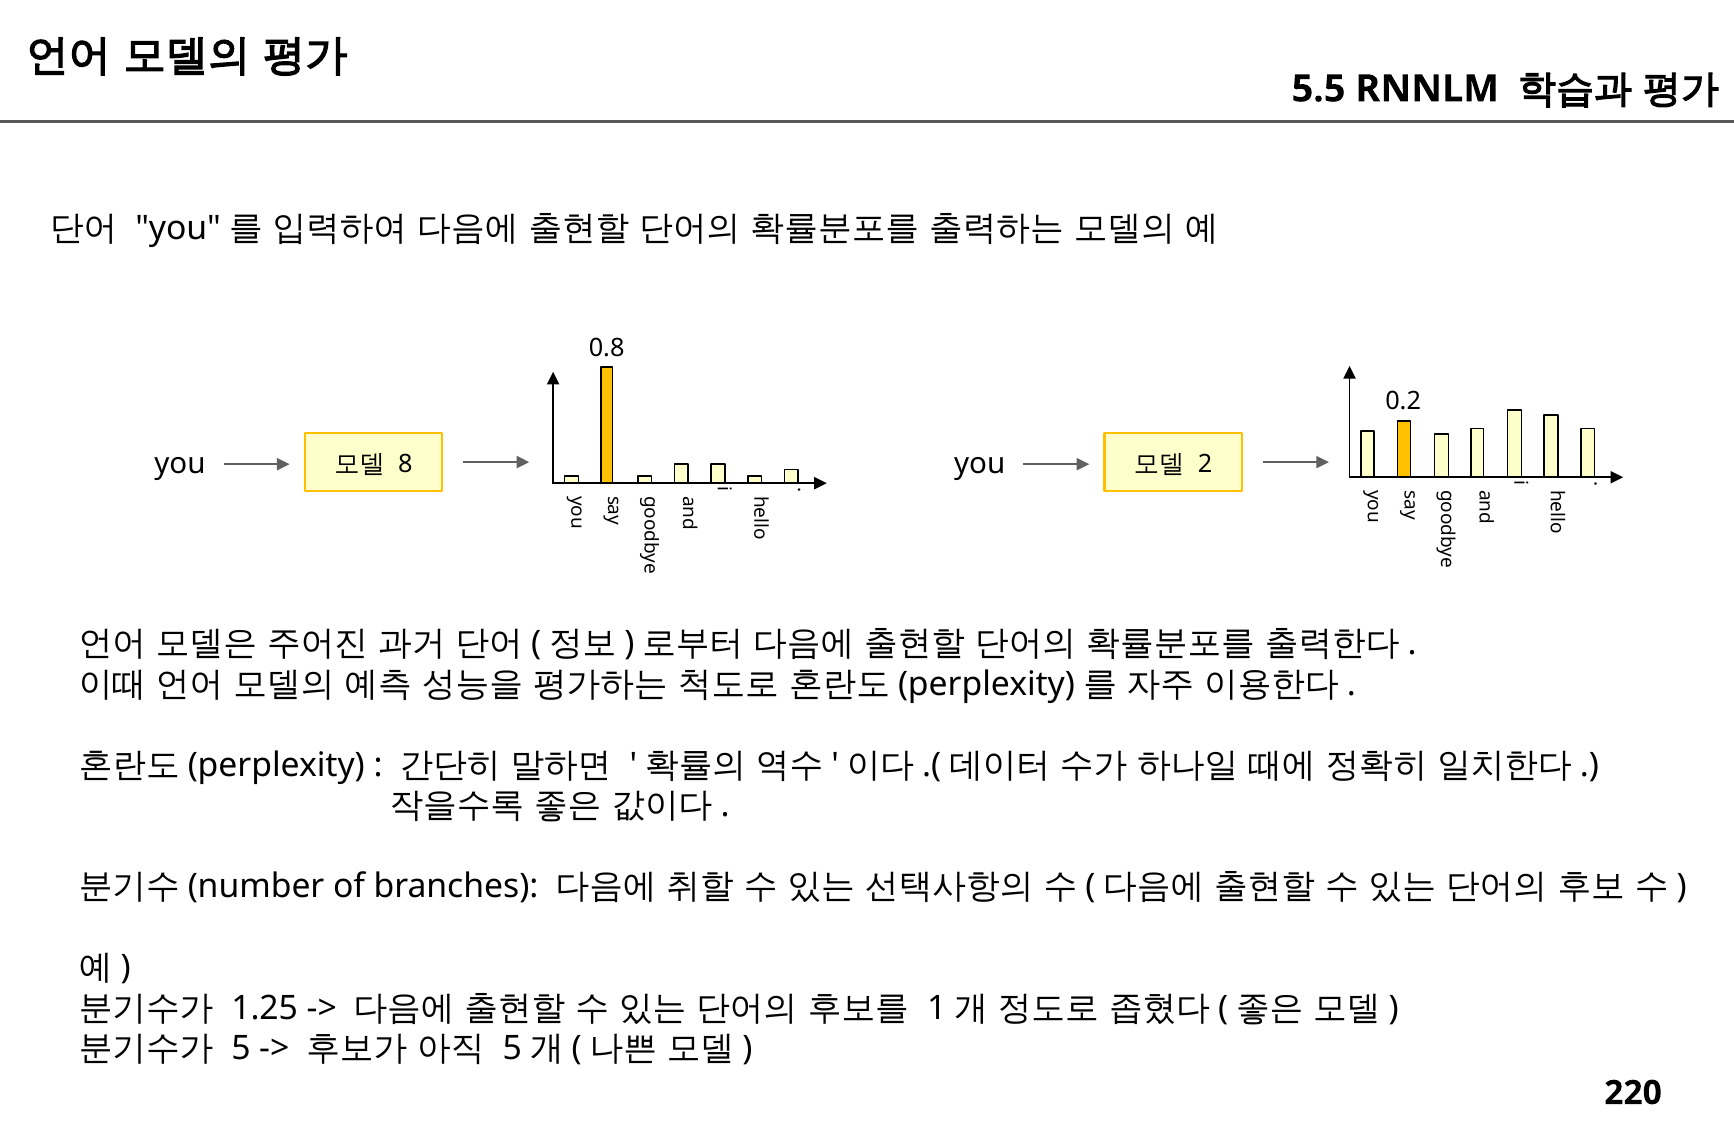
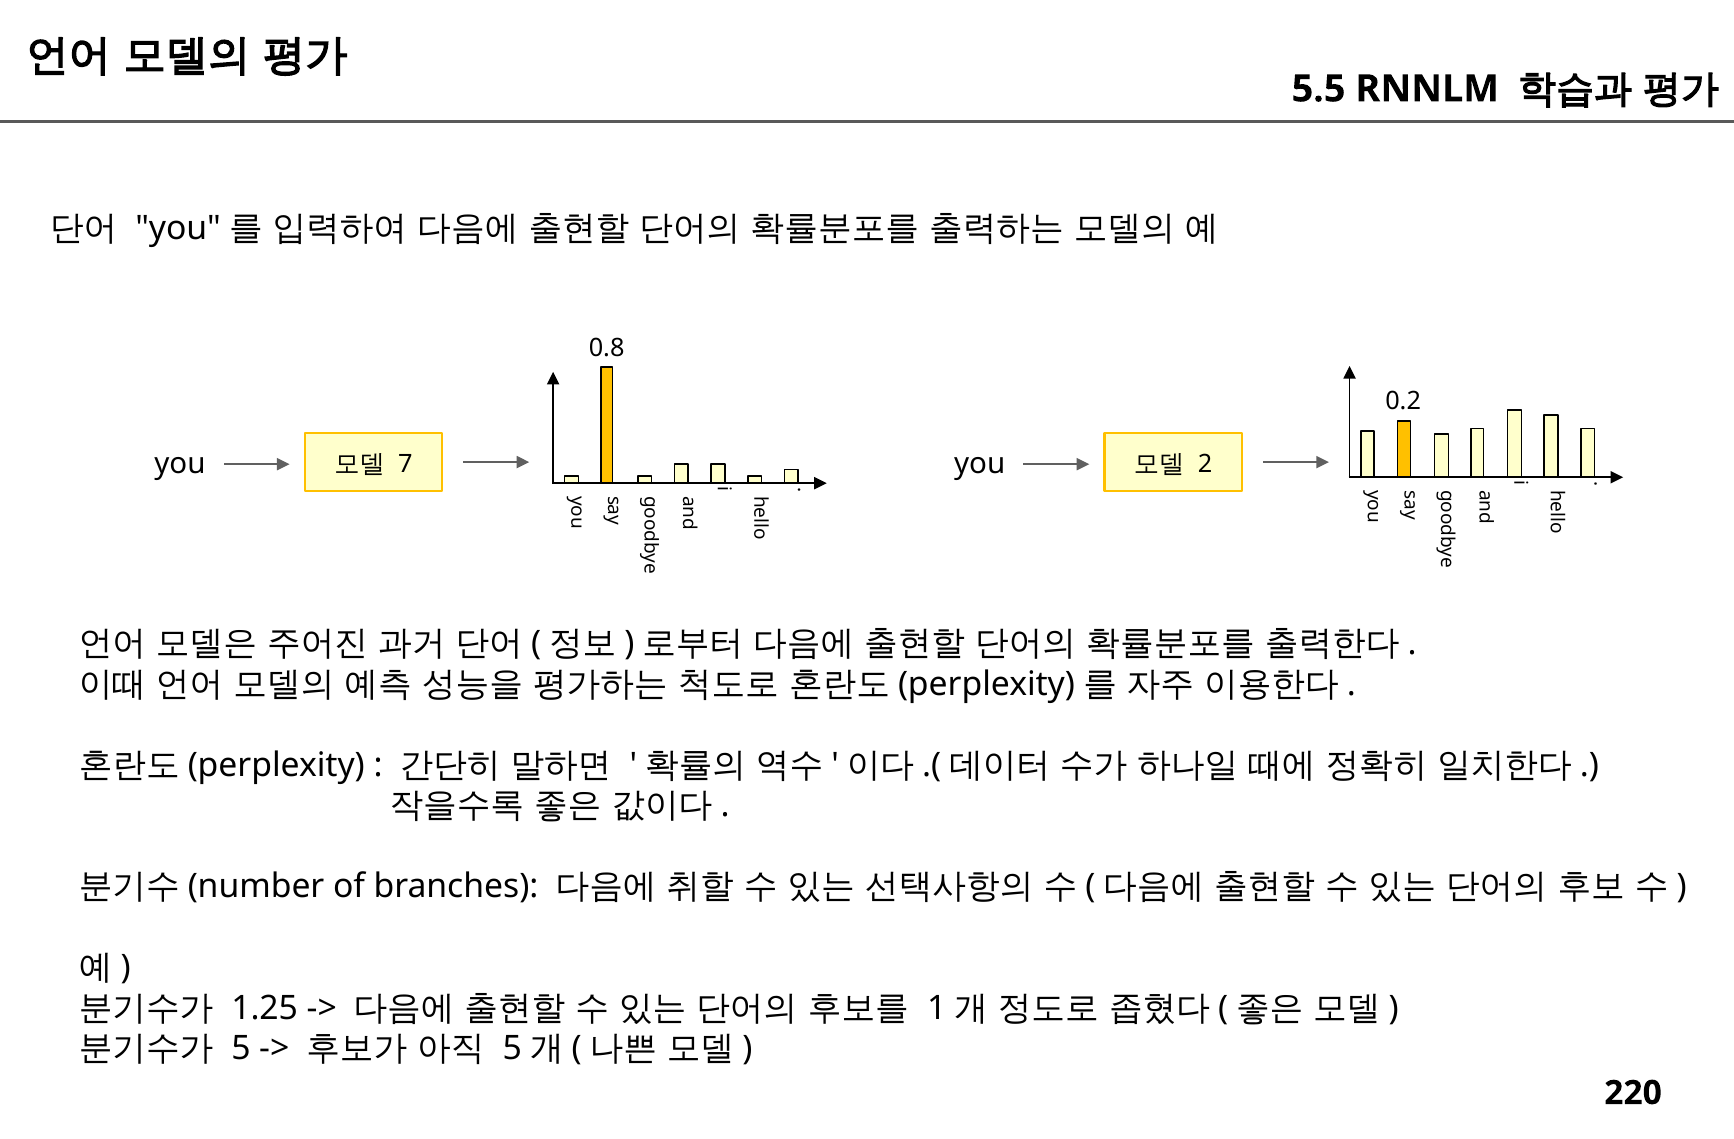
8: 8 -> 7 (405, 464)
